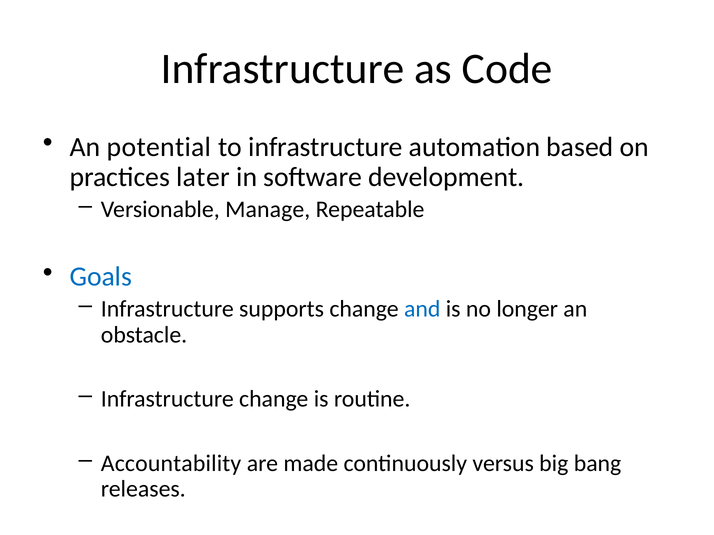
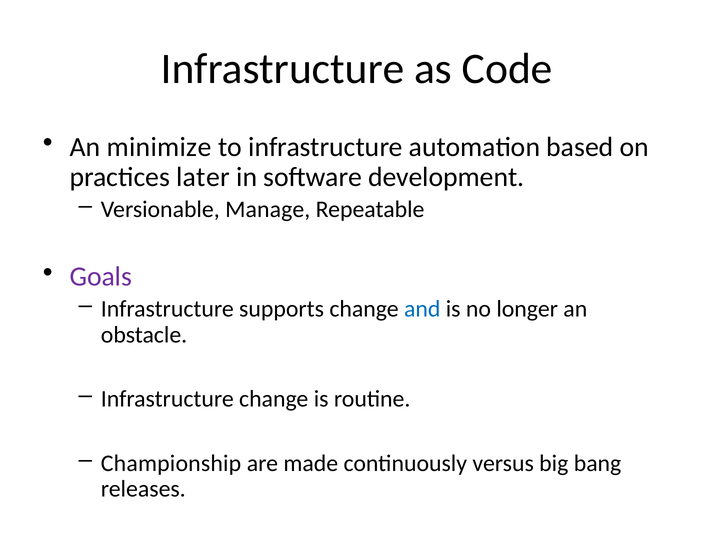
potential: potential -> minimize (159, 147)
Goals colour: blue -> purple (101, 277)
Accountability: Accountability -> Championship (171, 464)
